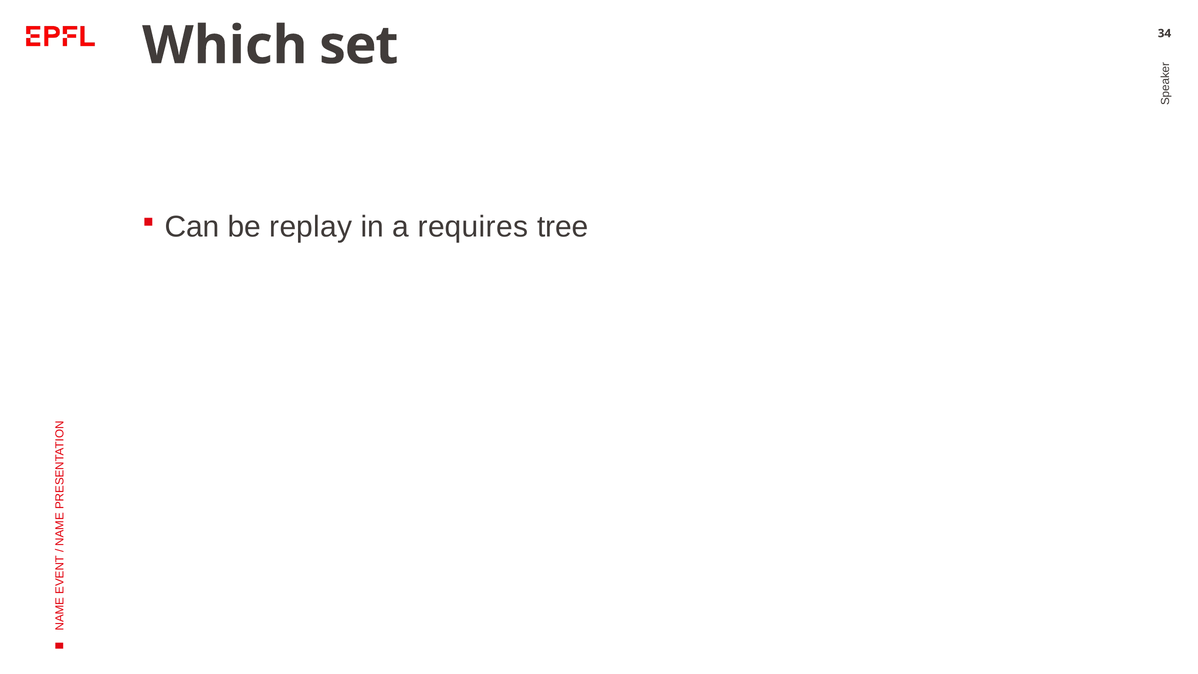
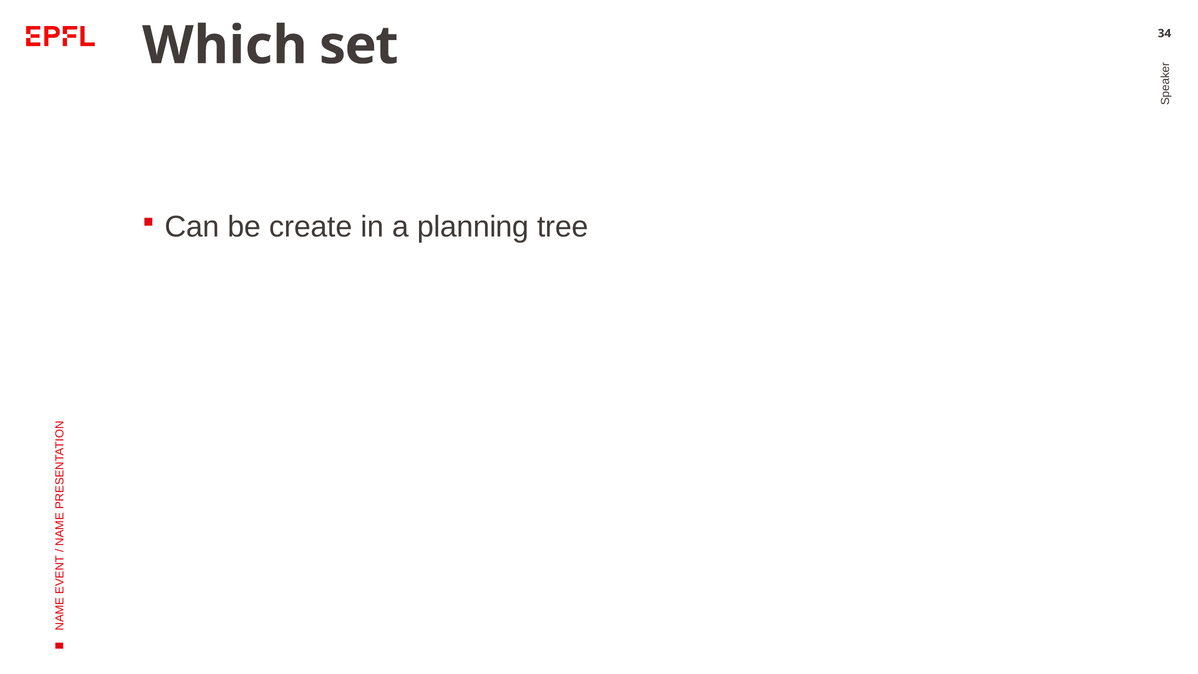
replay: replay -> create (311, 227)
requires: requires -> planning (473, 227)
